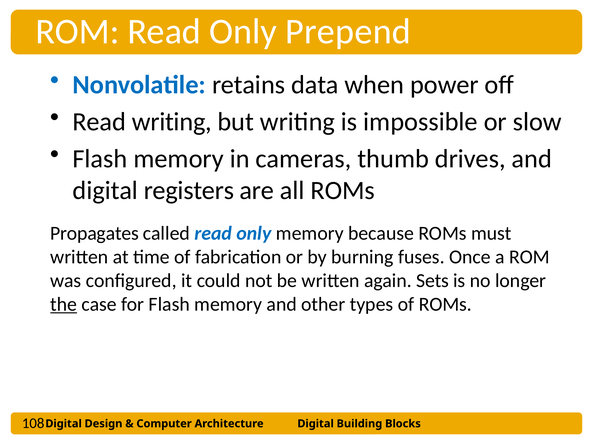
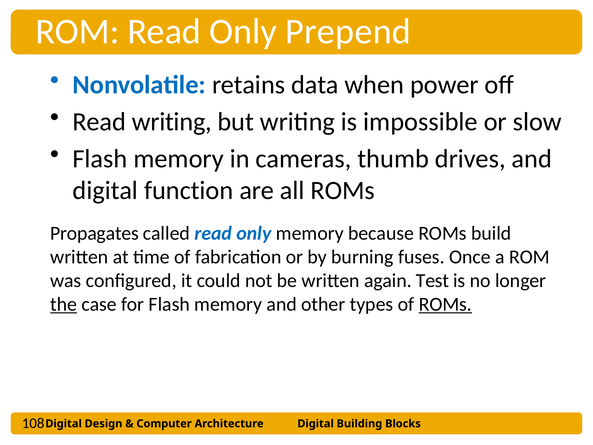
registers: registers -> function (189, 190)
must: must -> build (491, 233)
Sets: Sets -> Test (433, 280)
ROMs underline: none -> present (445, 304)
